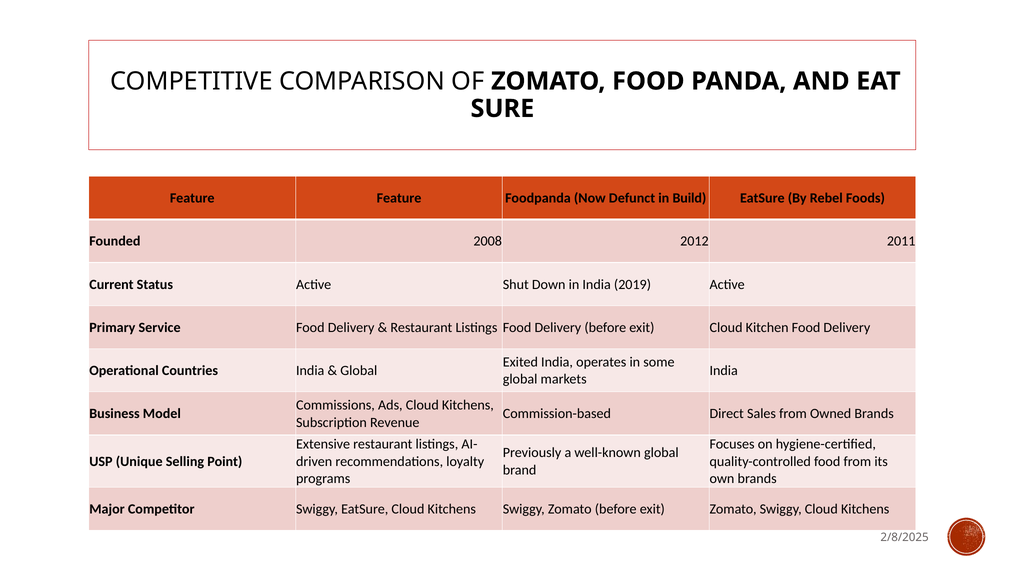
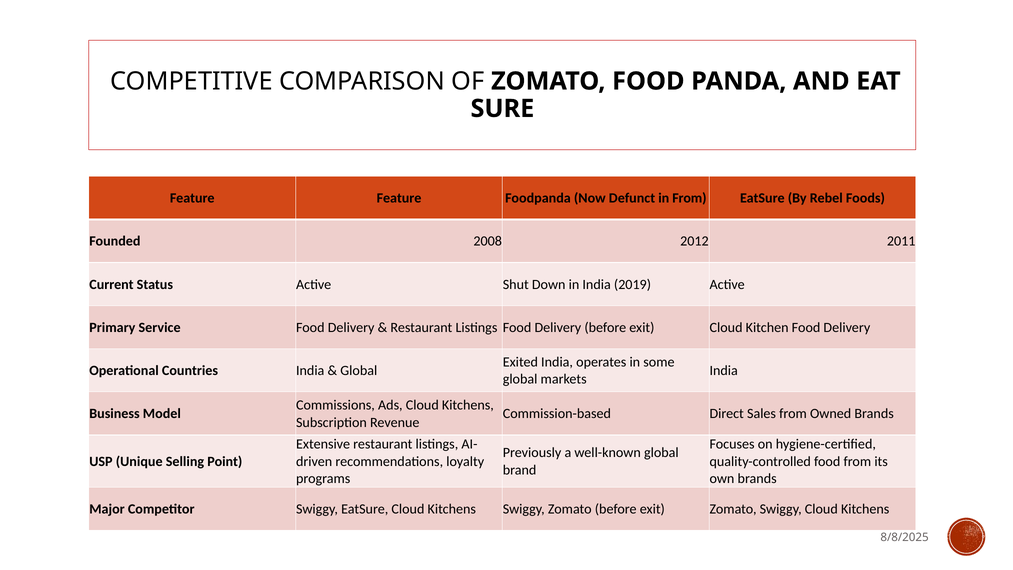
in Build: Build -> From (689, 198)
2/8/2025: 2/8/2025 -> 8/8/2025 (905, 537)
